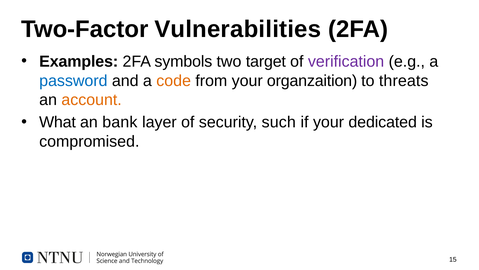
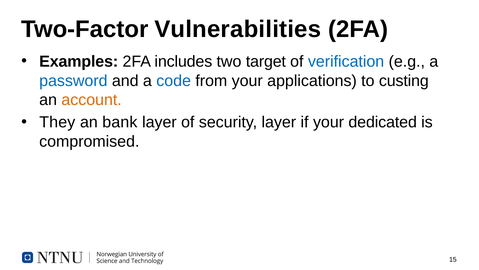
symbols: symbols -> includes (183, 61)
verification colour: purple -> blue (346, 61)
code colour: orange -> blue (174, 81)
organzaition: organzaition -> applications (312, 81)
threats: threats -> custing (404, 81)
What: What -> They (57, 122)
security such: such -> layer (279, 122)
